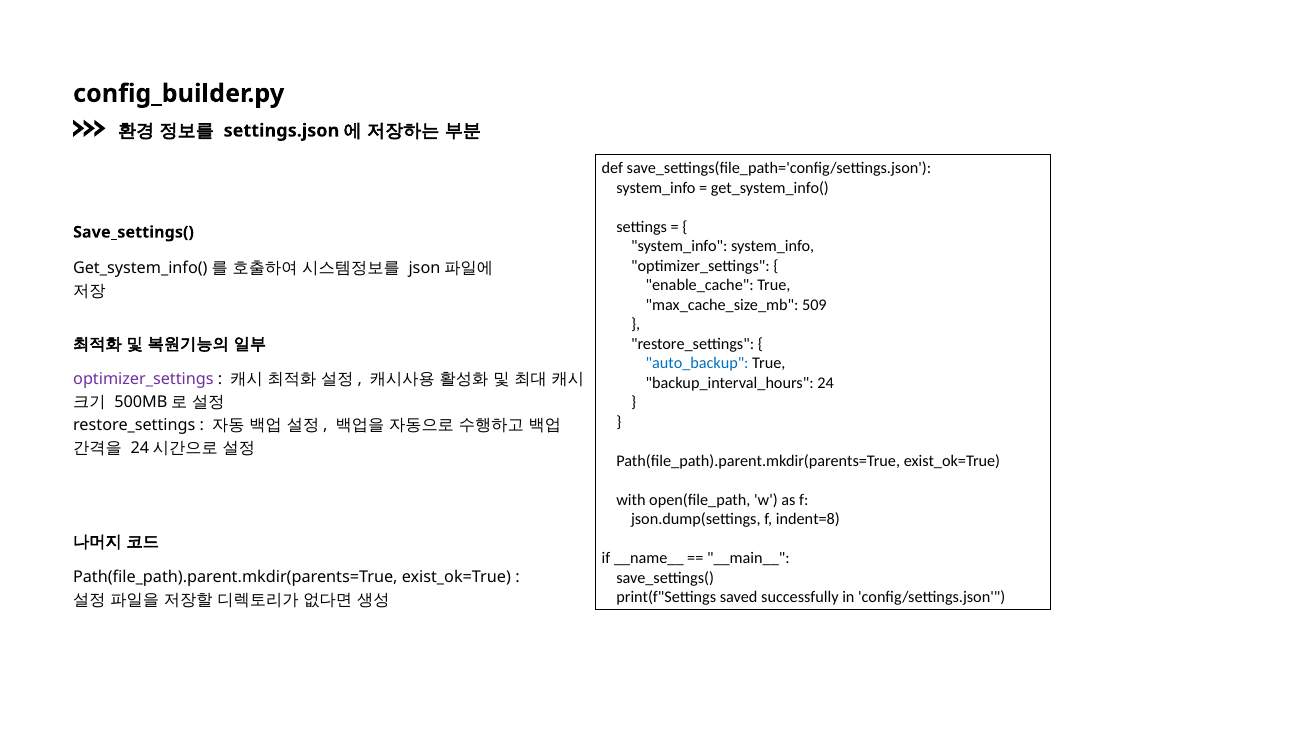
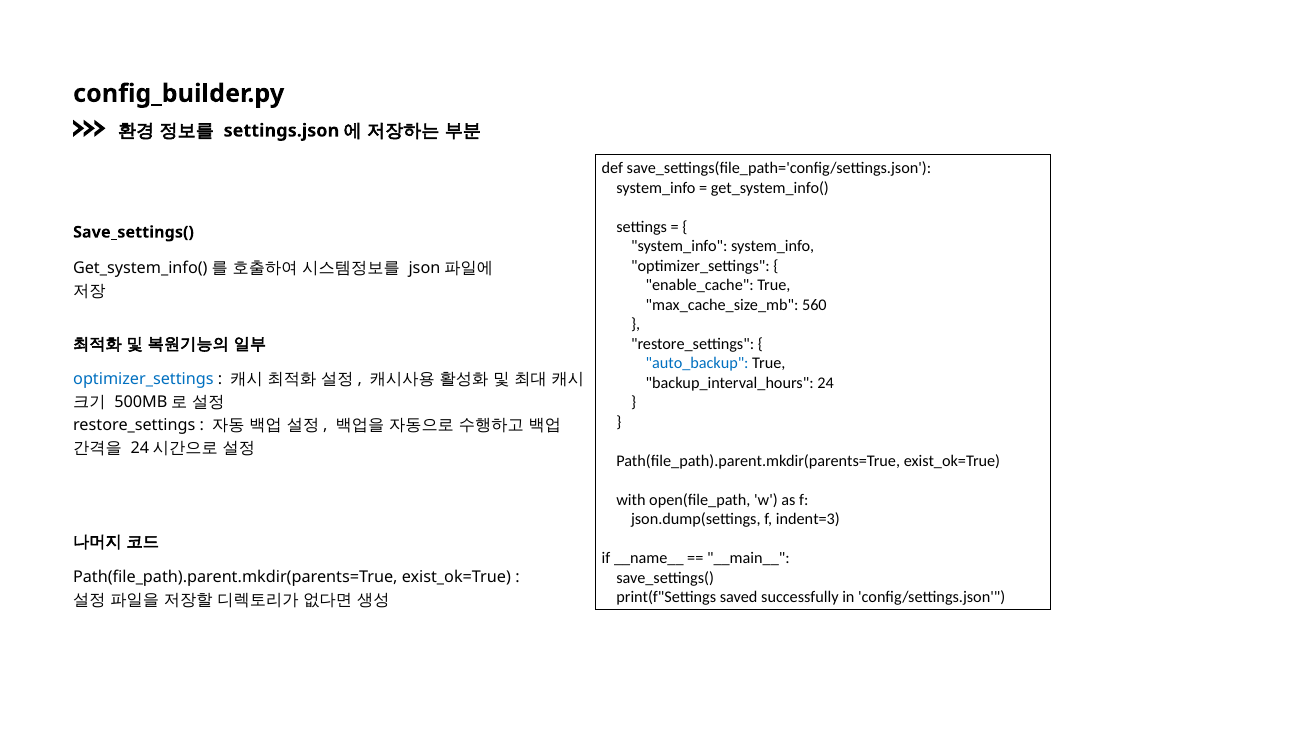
509: 509 -> 560 (814, 305)
optimizer_settings colour: purple -> blue (143, 379)
indent=8: indent=8 -> indent=3 (808, 519)
